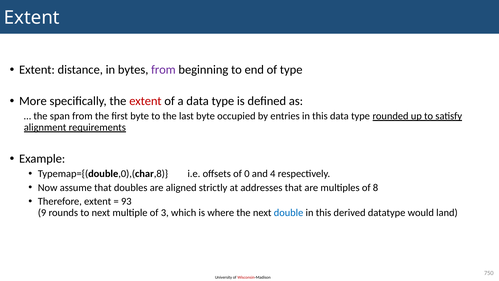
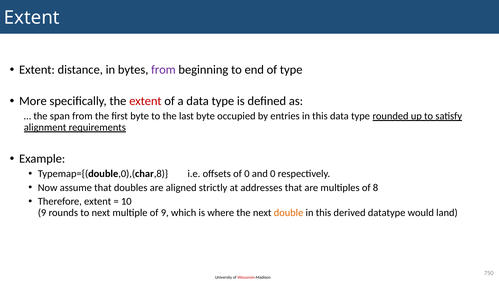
and 4: 4 -> 0 (273, 174)
93: 93 -> 10 (126, 201)
of 3: 3 -> 9 (165, 212)
double colour: blue -> orange (289, 212)
